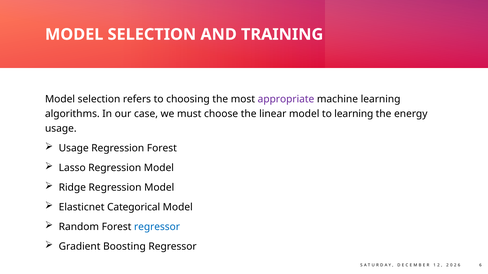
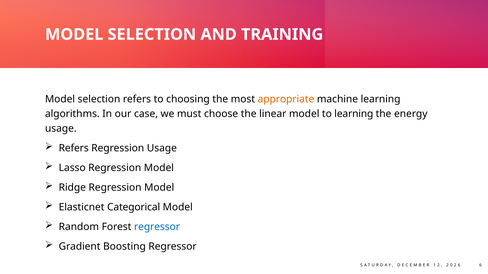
appropriate colour: purple -> orange (286, 99)
Usage: Usage -> Refers (74, 148)
Regression Forest: Forest -> Usage (162, 148)
